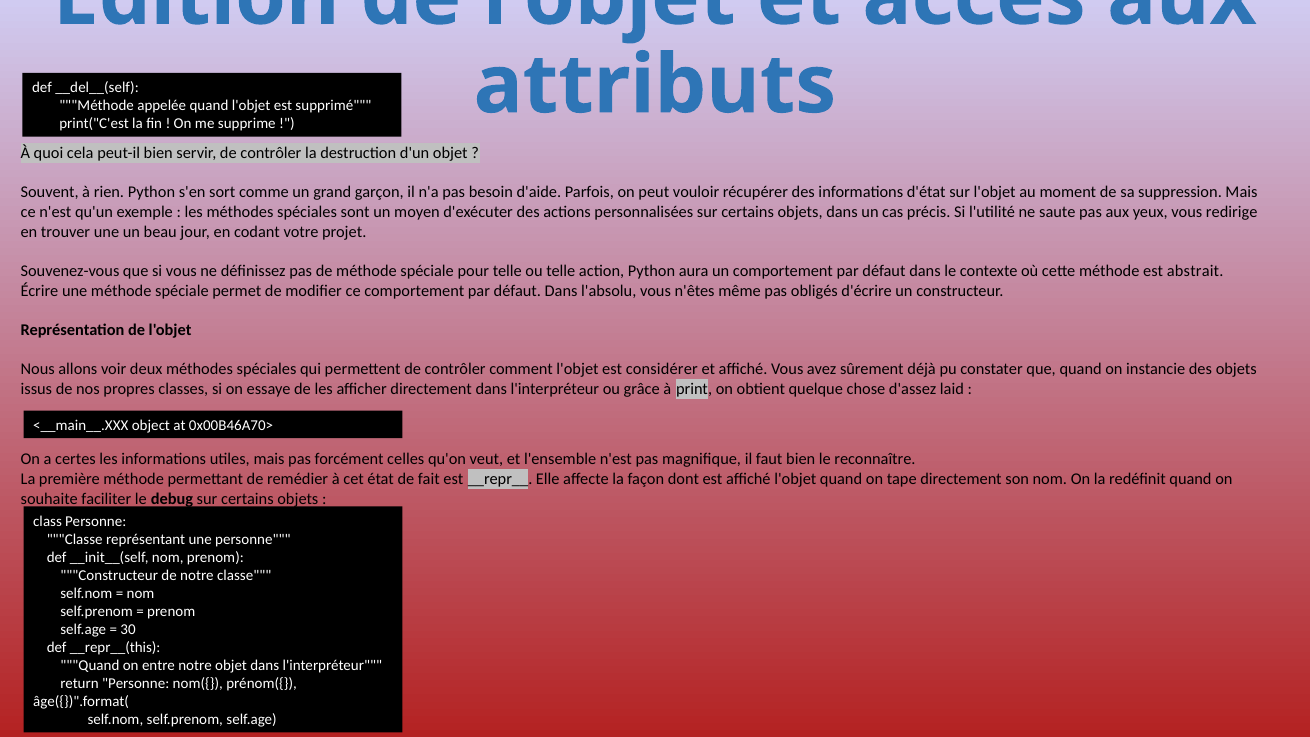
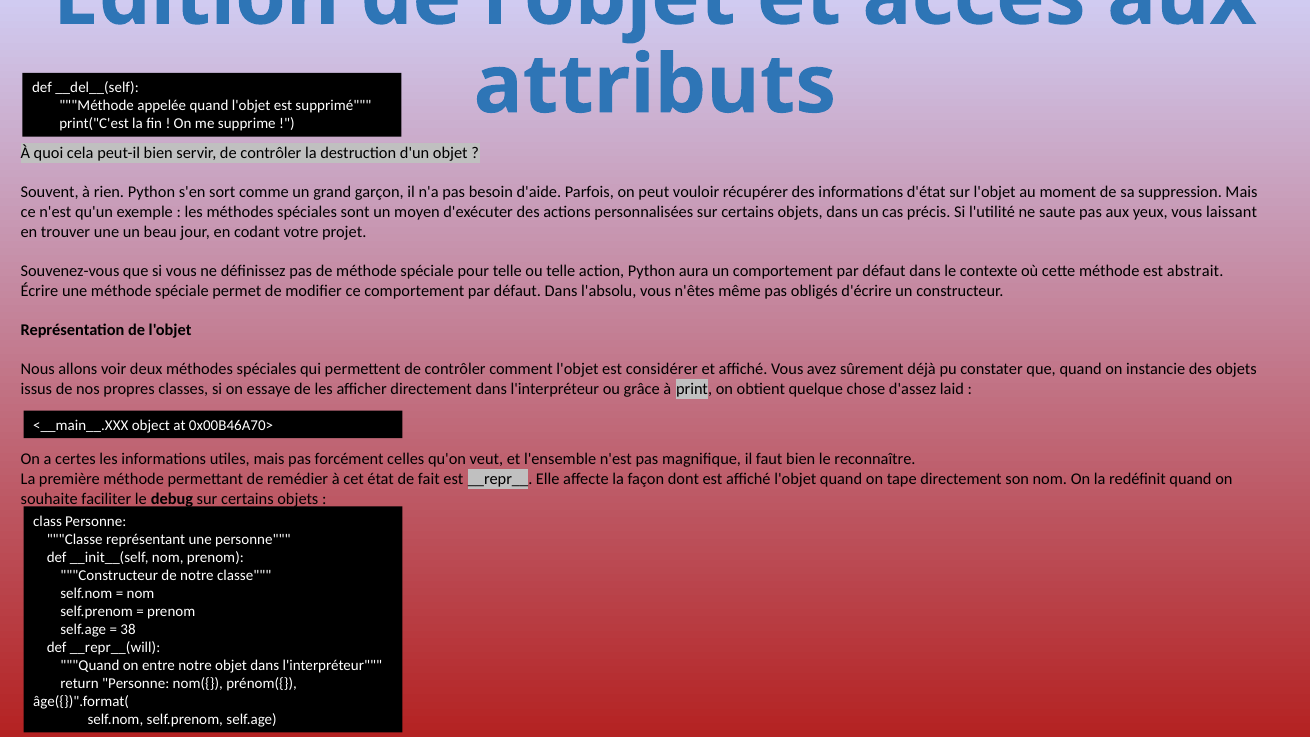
redirige: redirige -> laissant (1232, 212)
30: 30 -> 38 (128, 629)
__repr__(this: __repr__(this -> __repr__(will (115, 647)
